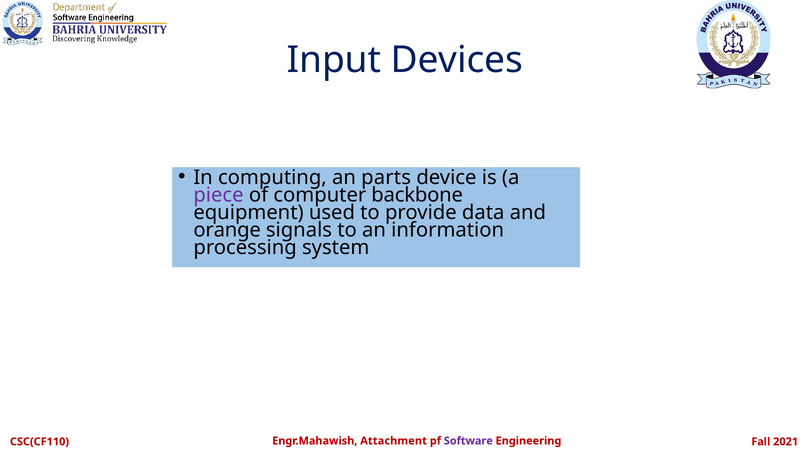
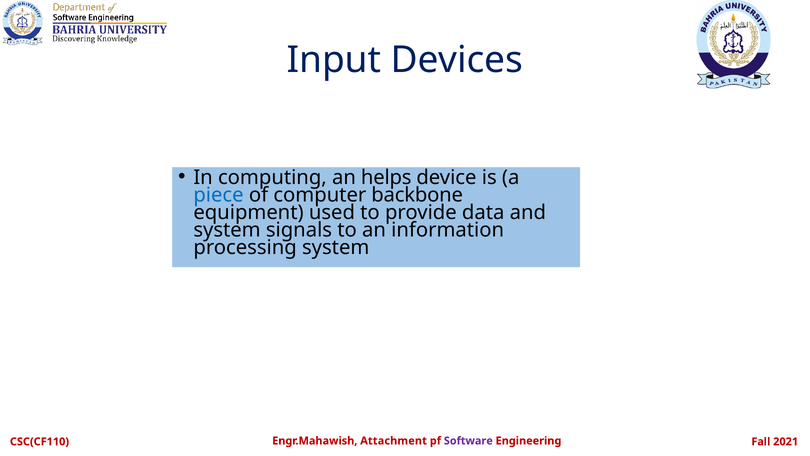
parts: parts -> helps (386, 177)
piece colour: purple -> blue (219, 195)
orange: orange -> system (227, 230)
